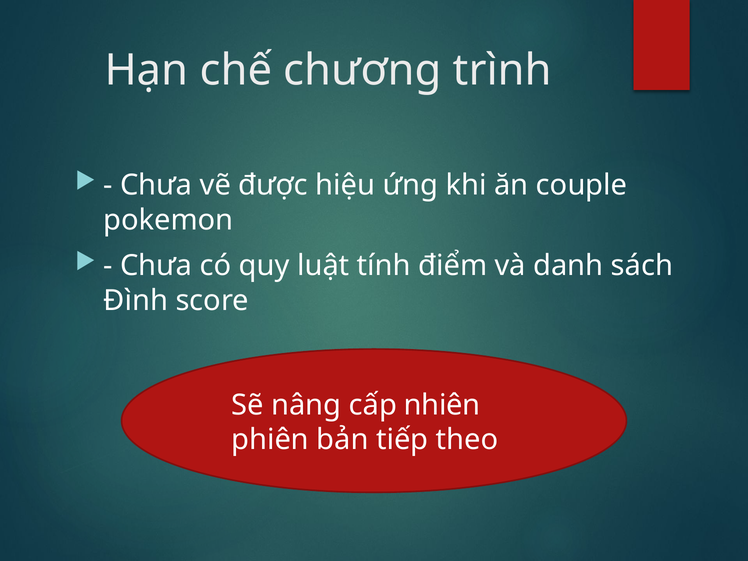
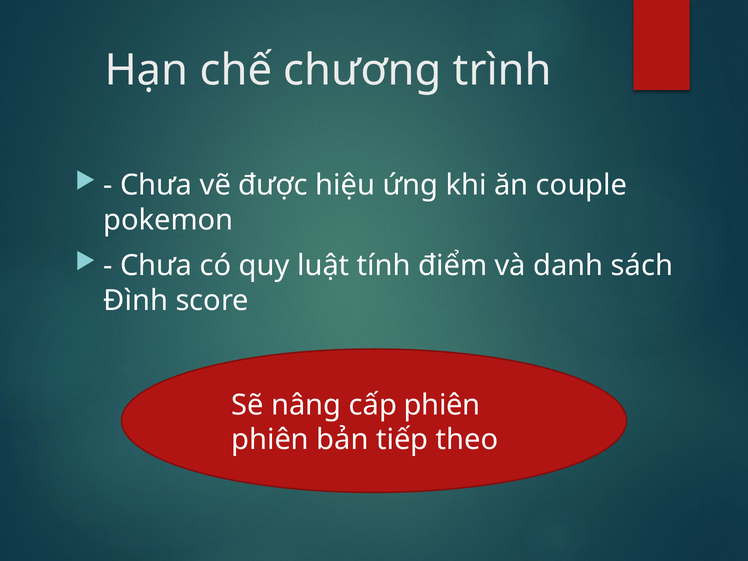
cấp nhiên: nhiên -> phiên (442, 405)
